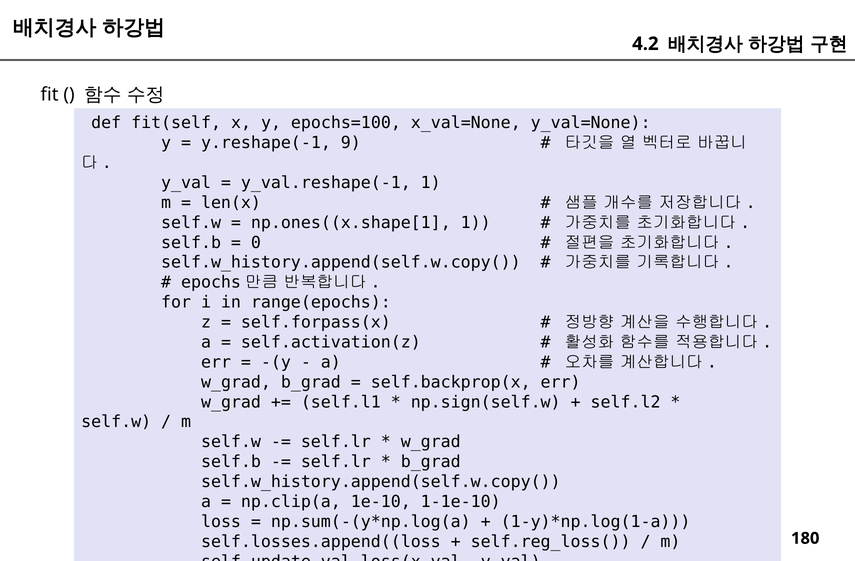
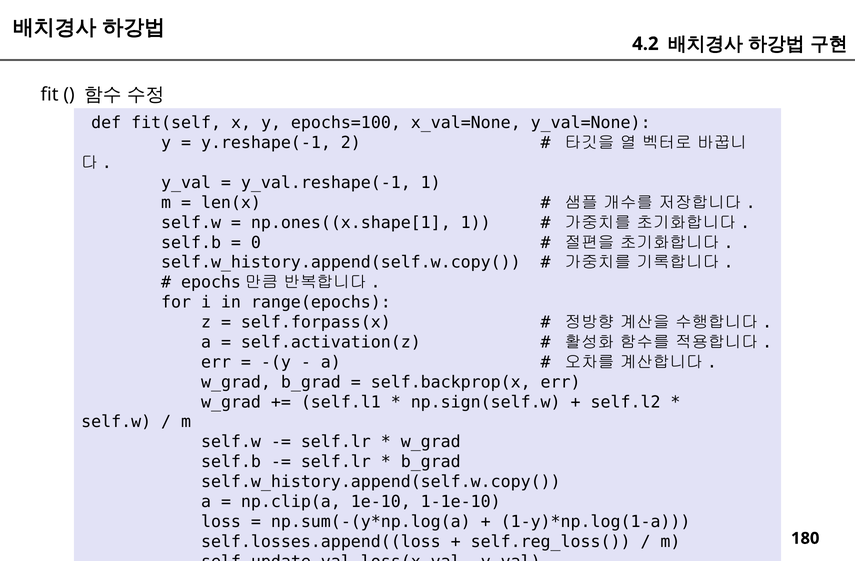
9: 9 -> 2 (351, 143)
